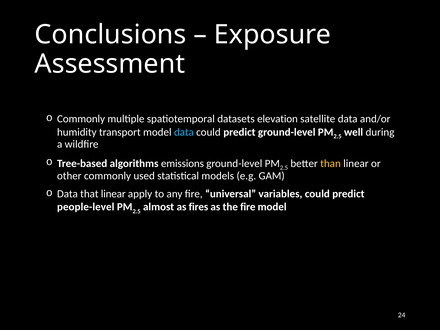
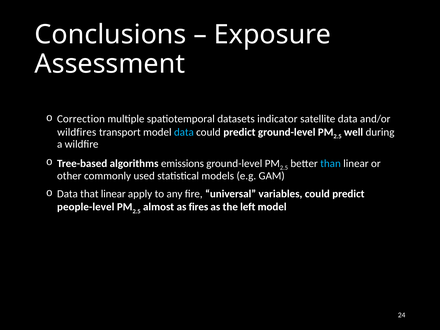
Commonly: Commonly -> Correction (81, 119)
elevation: elevation -> indicator (277, 119)
humidity: humidity -> wildfires (77, 132)
than colour: yellow -> light blue (331, 164)
the fire: fire -> left (248, 207)
